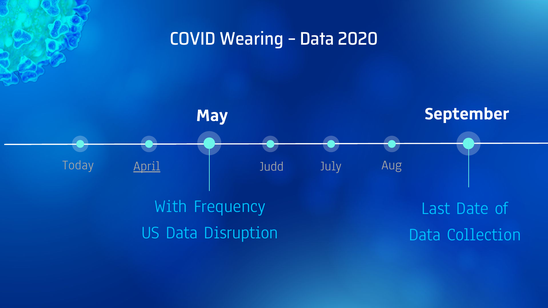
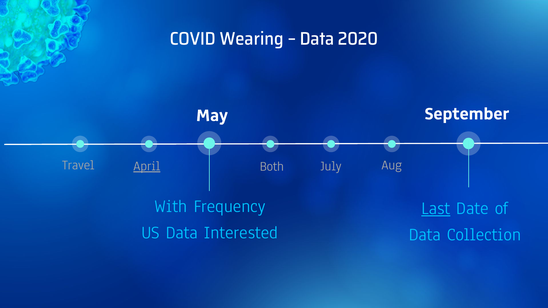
Today: Today -> Travel (78, 165)
Judd: Judd -> Both (272, 166)
Last underline: none -> present (436, 208)
Disruption: Disruption -> Interested (241, 233)
